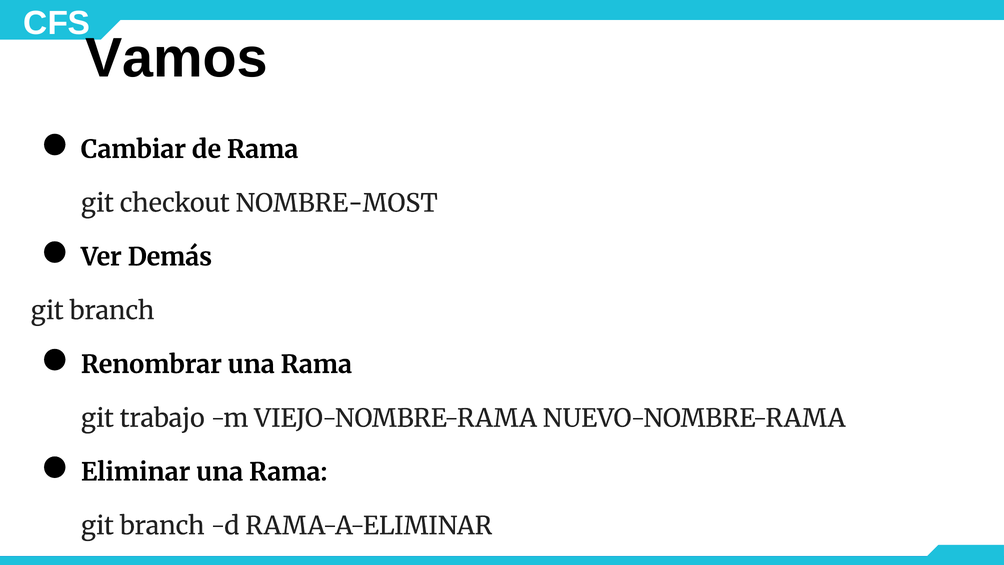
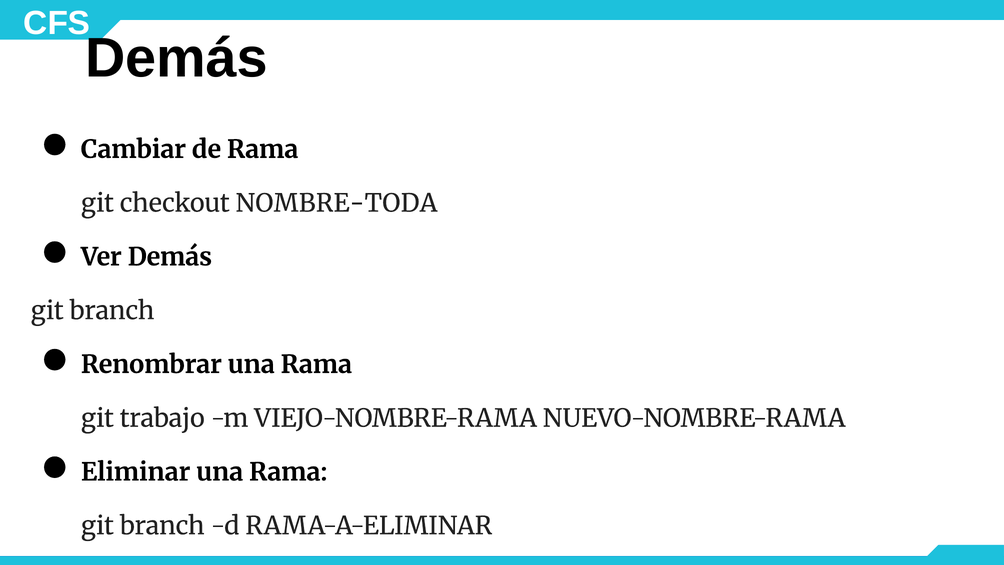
Vamos: Vamos -> Demás (176, 58)
NOMBRE-MOST: NOMBRE-MOST -> NOMBRE-TODA (337, 203)
